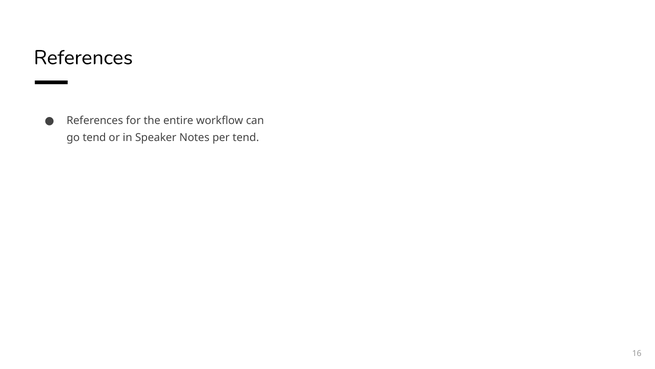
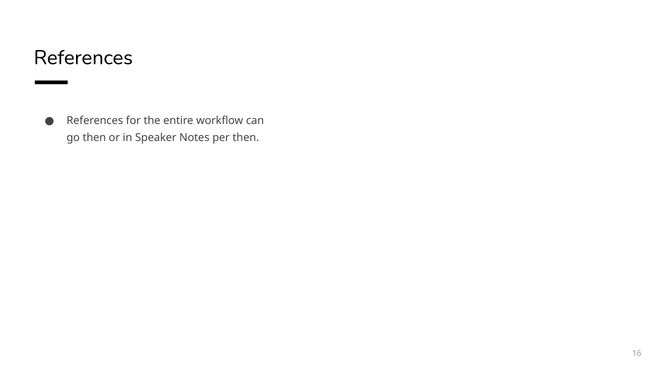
go tend: tend -> then (94, 138)
per tend: tend -> then (246, 138)
